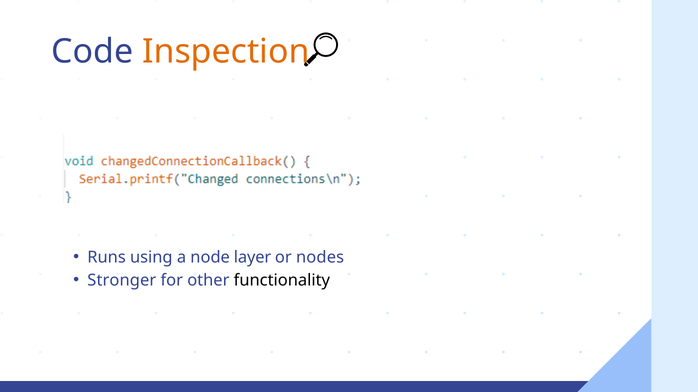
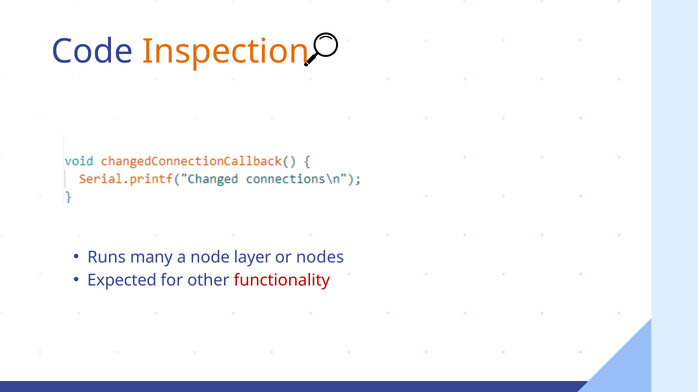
using: using -> many (151, 258)
Stronger: Stronger -> Expected (122, 281)
functionality colour: black -> red (282, 281)
